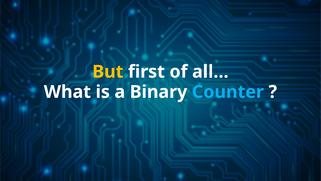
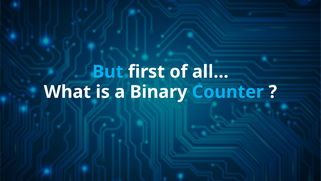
But colour: yellow -> light blue (108, 72)
